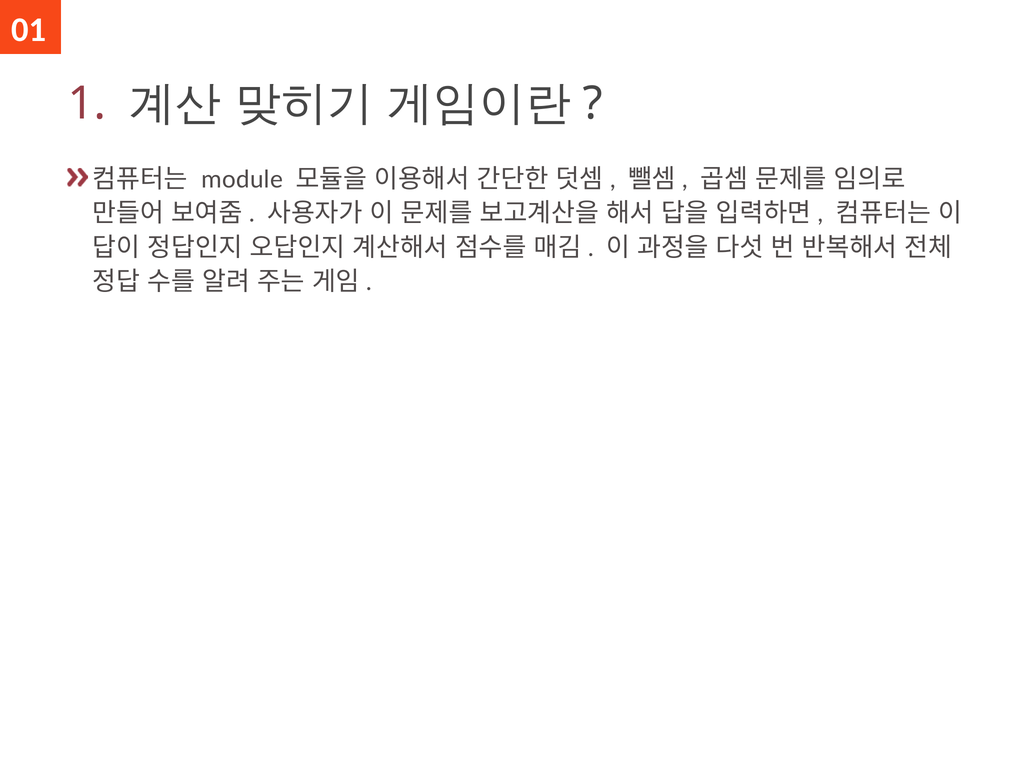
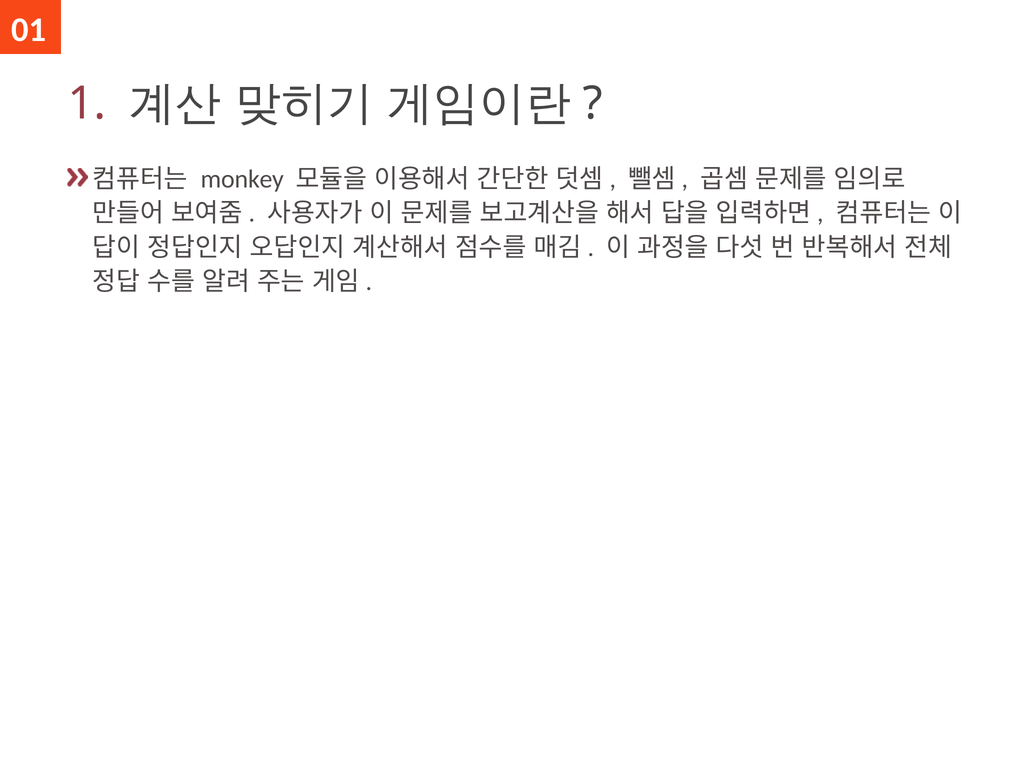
module: module -> monkey (242, 179)
